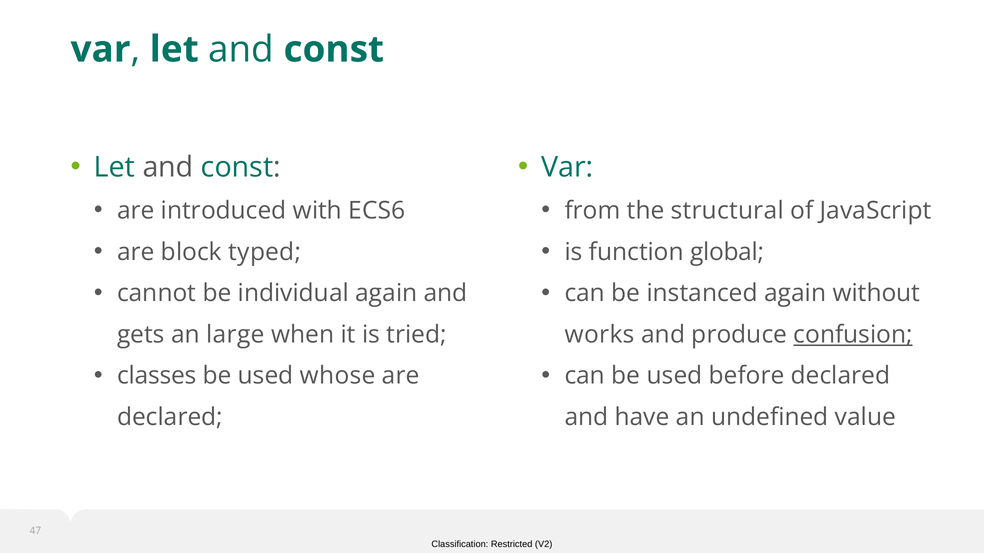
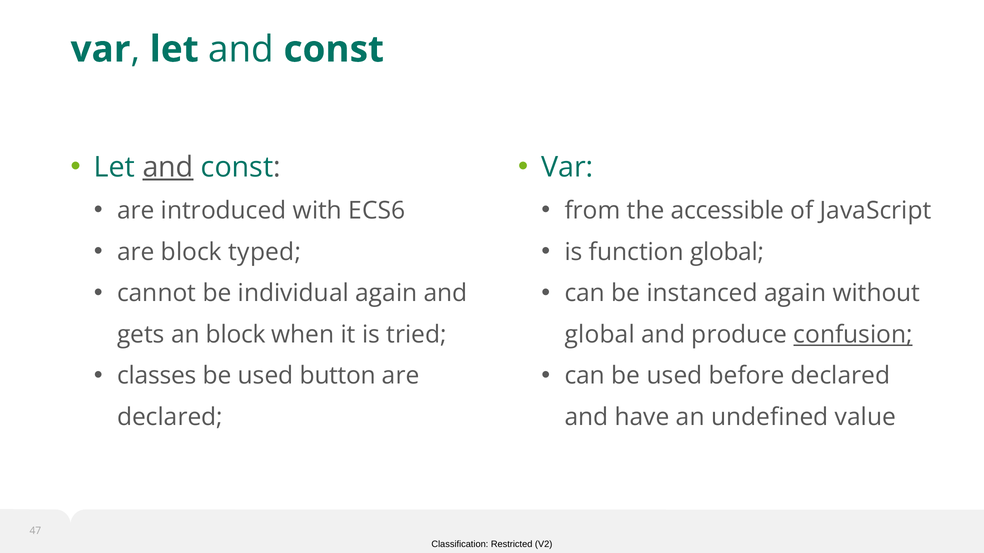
and underline: none -> present (168, 167)
structural: structural -> accessible (728, 211)
an large: large -> block (236, 335)
works: works -> global (600, 335)
whose: whose -> button (338, 376)
